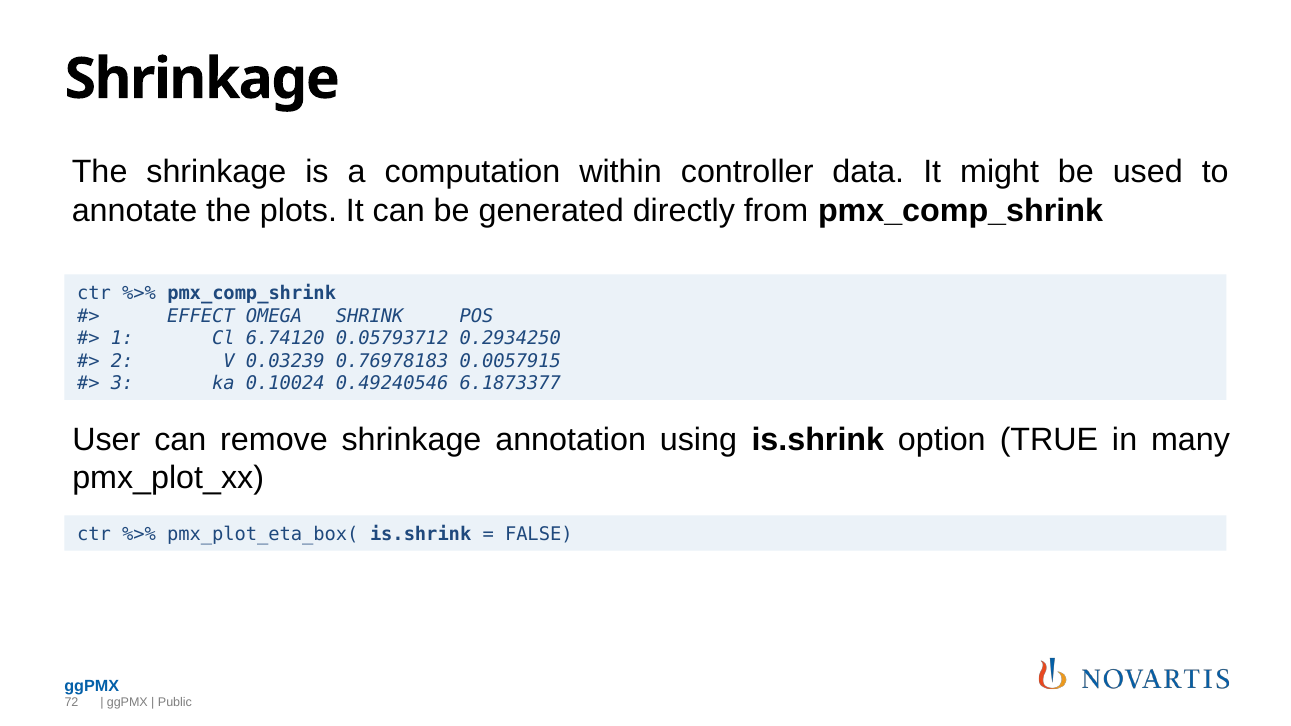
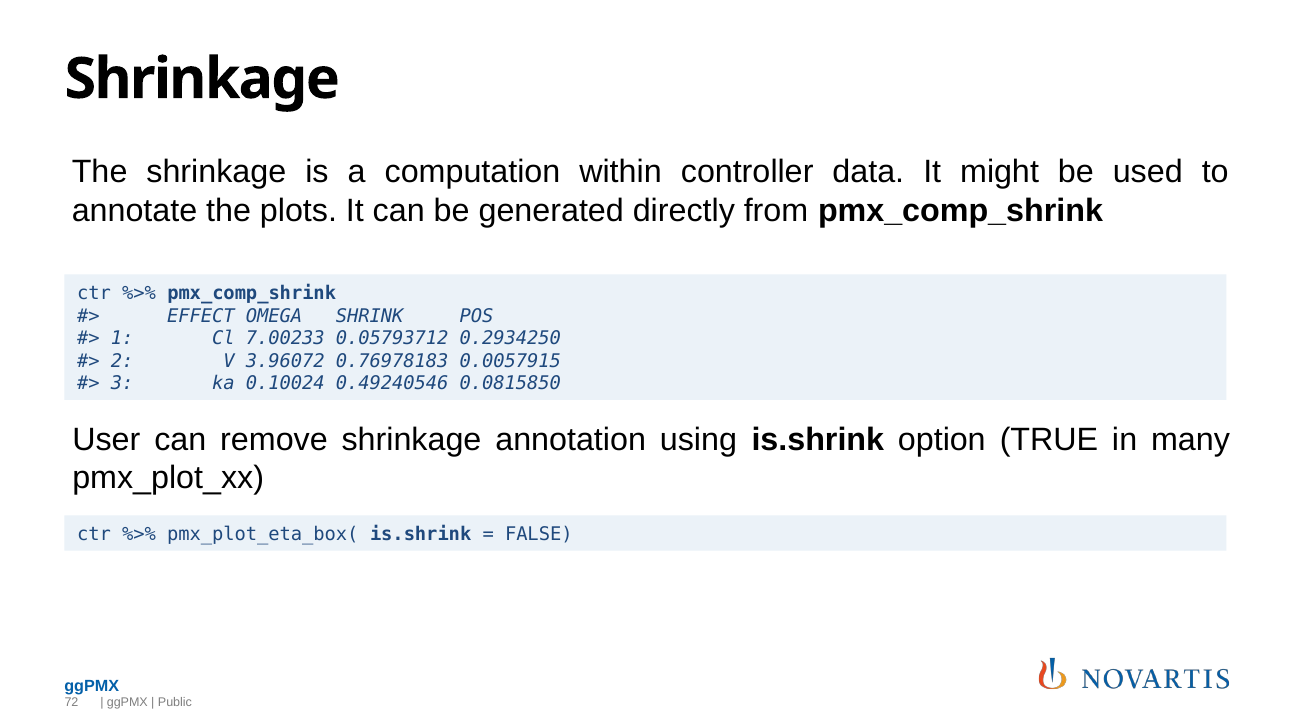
6.74120: 6.74120 -> 7.00233 (285, 339)
0.03239: 0.03239 -> 3.96072 (285, 361)
6.1873377: 6.1873377 -> 0.0815850 (510, 384)
